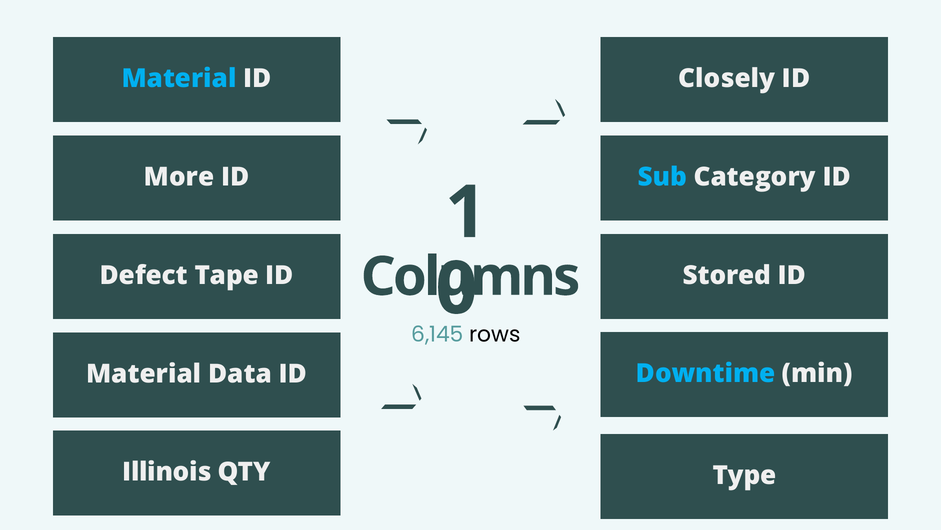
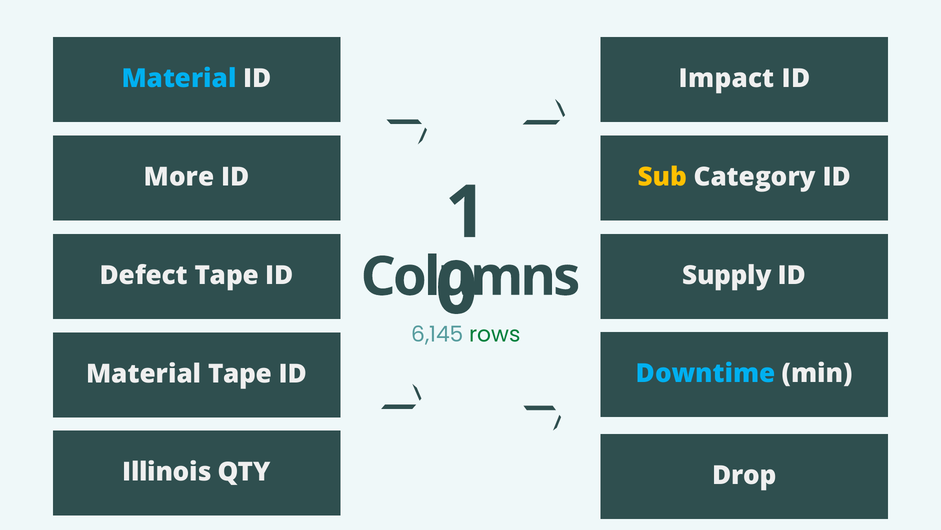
Closely: Closely -> Impact (727, 79)
Sub colour: light blue -> yellow (662, 177)
Stored: Stored -> Supply (727, 275)
rows colour: black -> green (495, 334)
Material Data: Data -> Tape (240, 373)
Type: Type -> Drop (745, 475)
